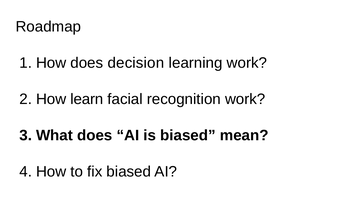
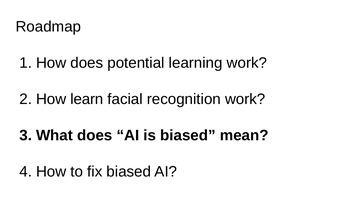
decision: decision -> potential (136, 63)
